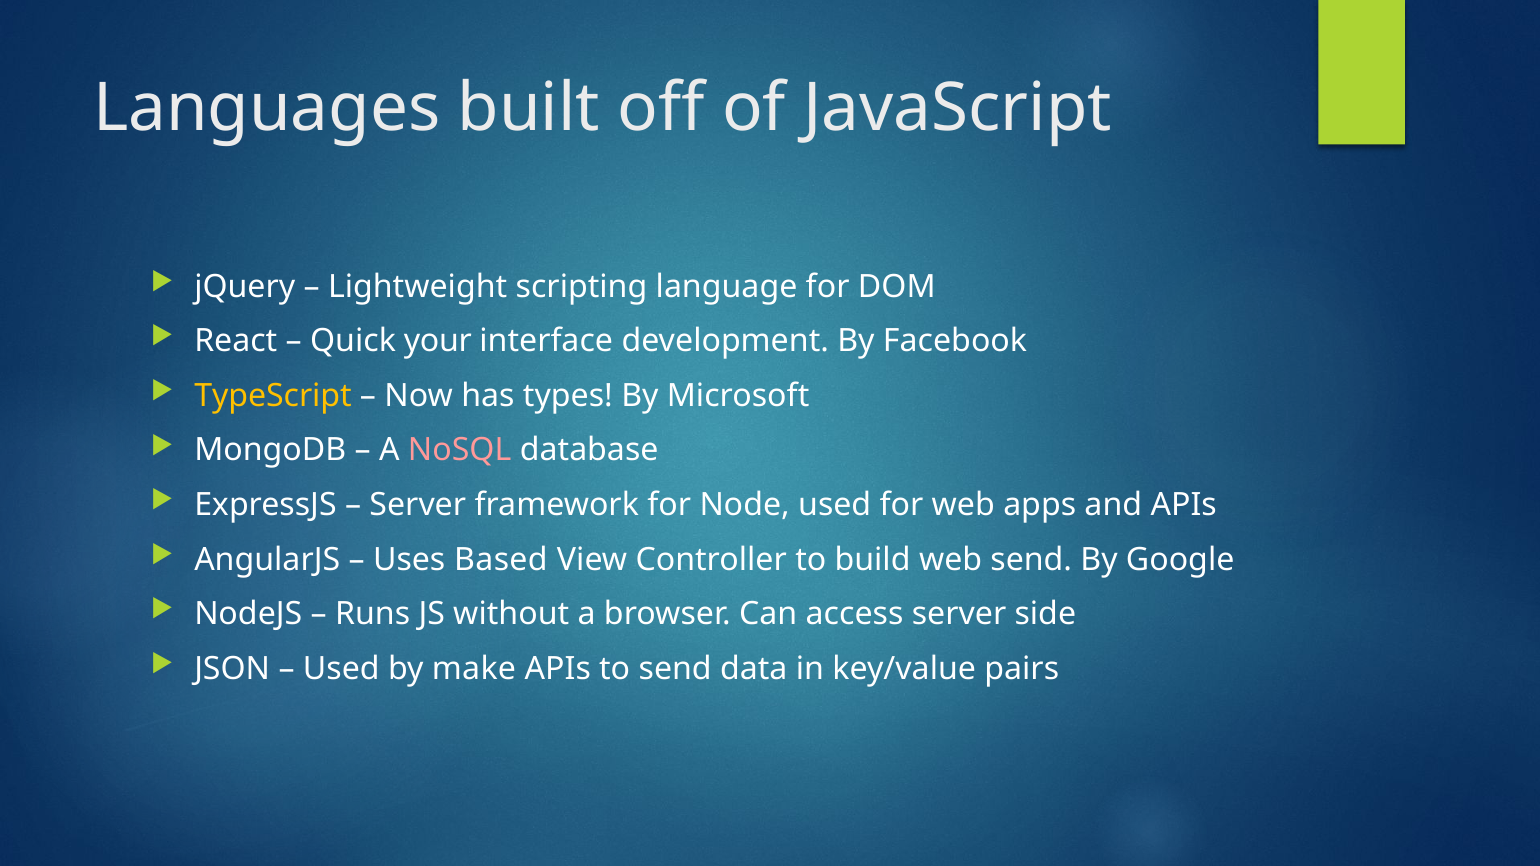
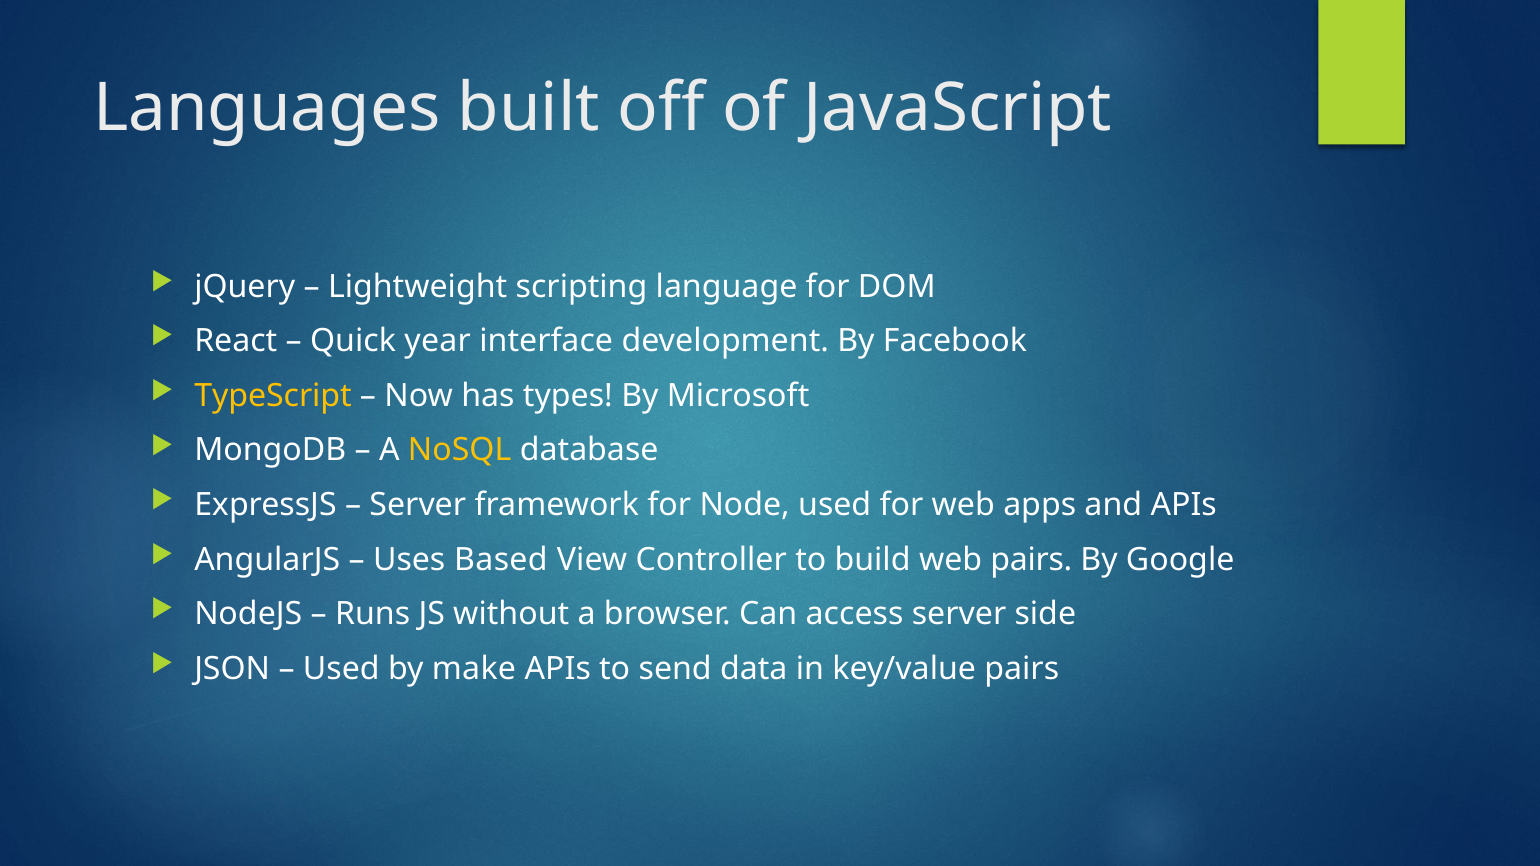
your: your -> year (438, 341)
NoSQL colour: pink -> yellow (460, 450)
web send: send -> pairs (1031, 560)
